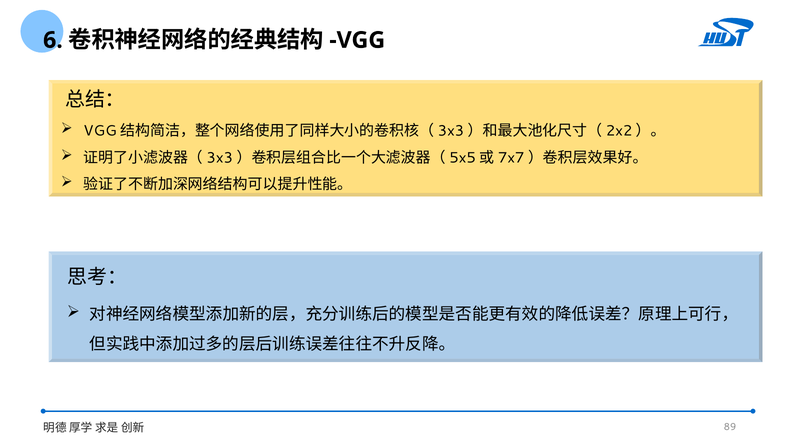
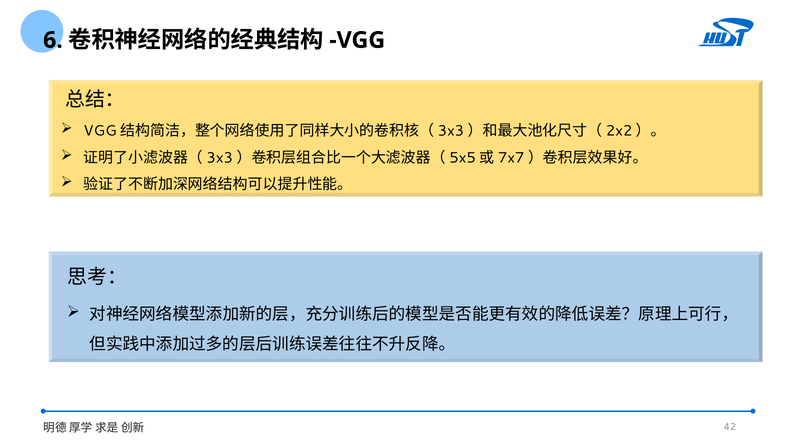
89: 89 -> 42 (730, 427)
